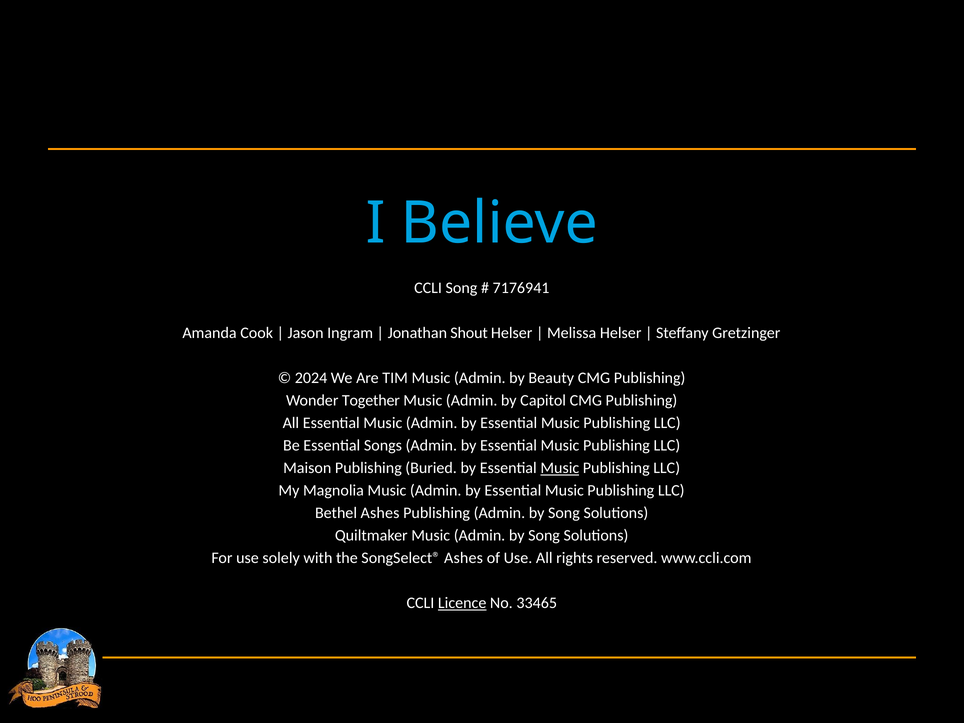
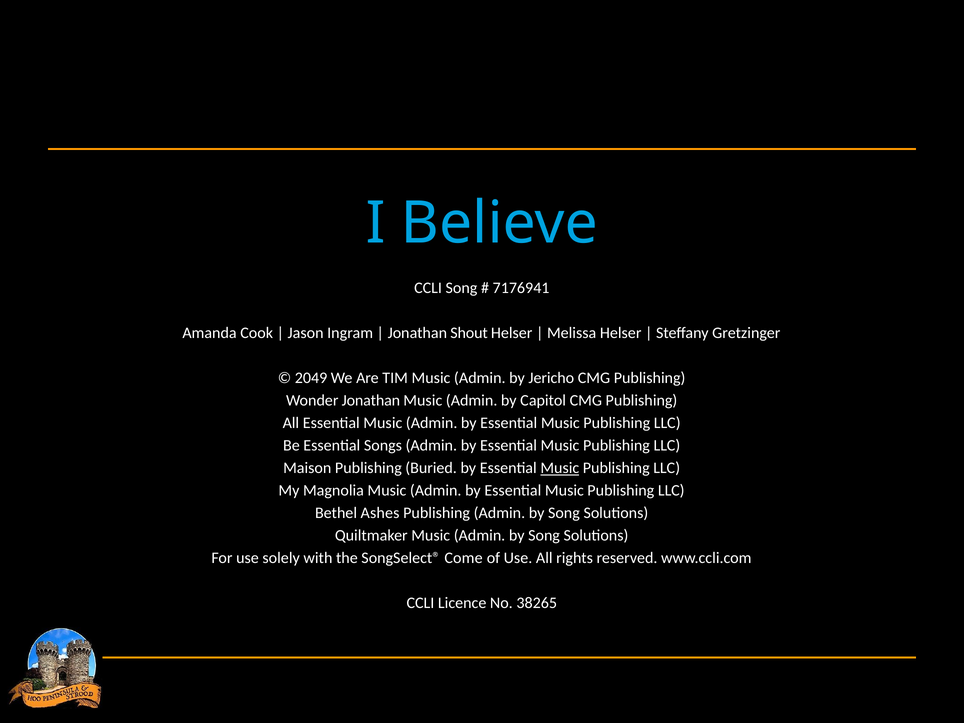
2024: 2024 -> 2049 (311, 378)
Beauty: Beauty -> Jericho (551, 378)
Wonder Together: Together -> Jonathan (371, 400)
SongSelect® Ashes: Ashes -> Come (464, 558)
Licence underline: present -> none (462, 603)
33465: 33465 -> 38265 (537, 603)
